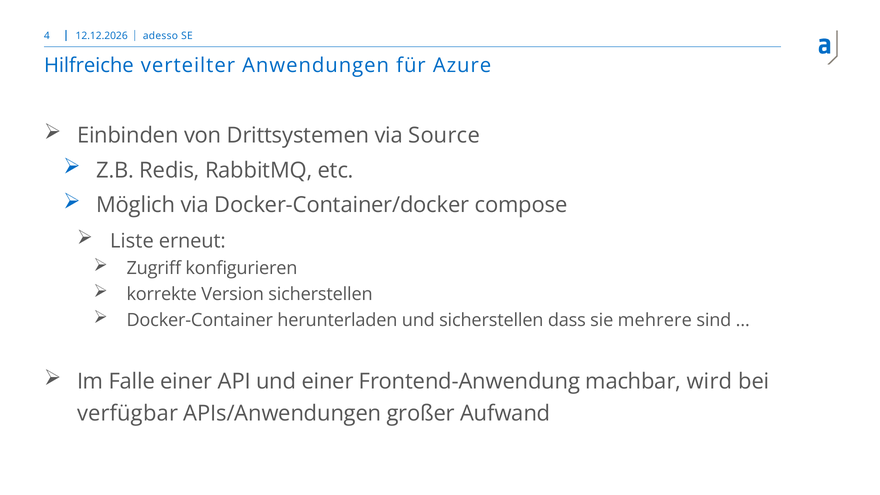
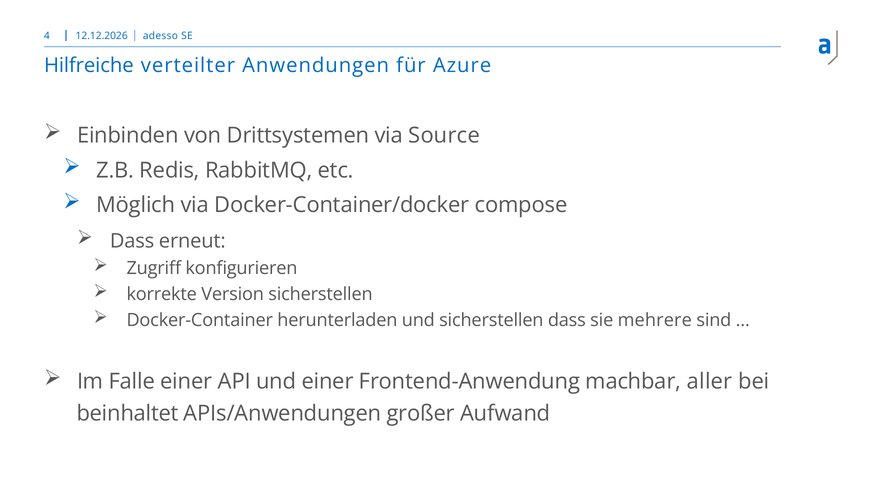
Liste: Liste -> Dass (132, 241)
wird: wird -> aller (710, 382)
verfügbar: verfügbar -> beinhaltet (128, 413)
